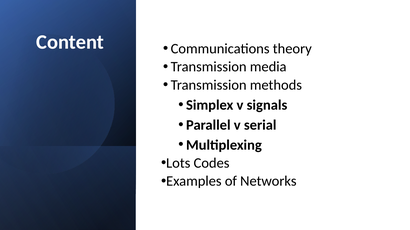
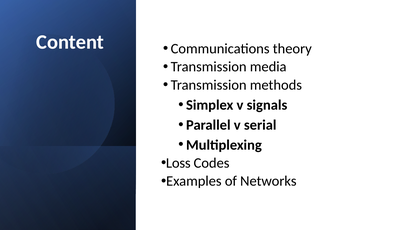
Lots: Lots -> Loss (178, 163)
